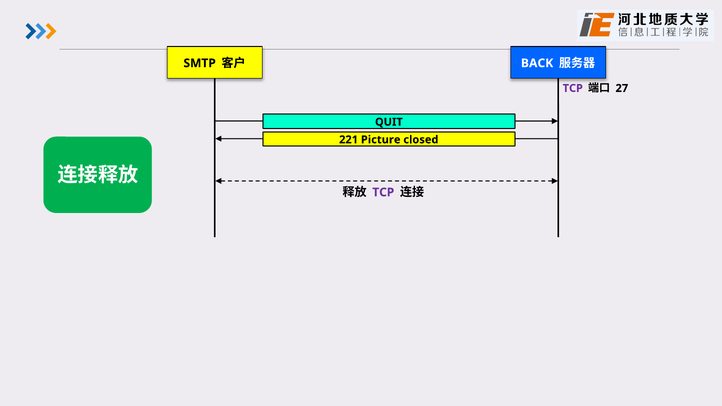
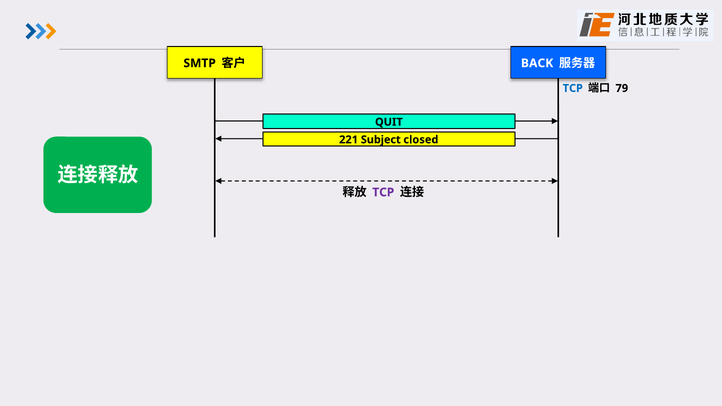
TCP colour: purple -> blue (573, 88)
27: 27 -> 79 (622, 88)
Picture: Picture -> Subject (381, 140)
